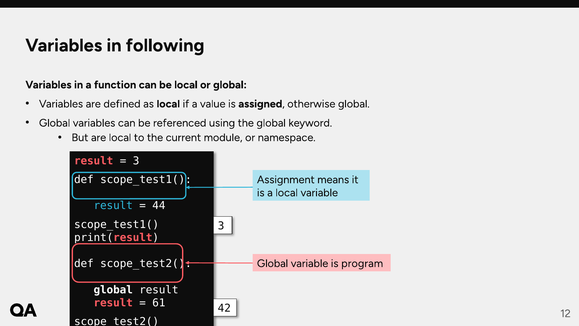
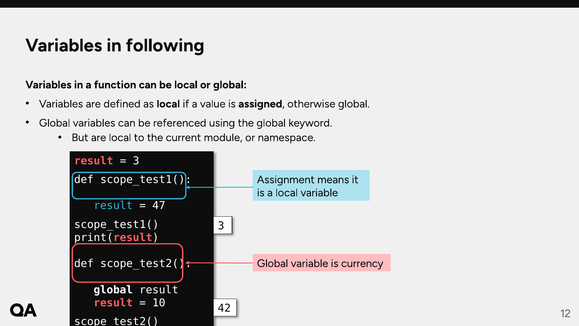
44: 44 -> 47 (159, 206)
program: program -> currency (362, 263)
61: 61 -> 10 (159, 303)
